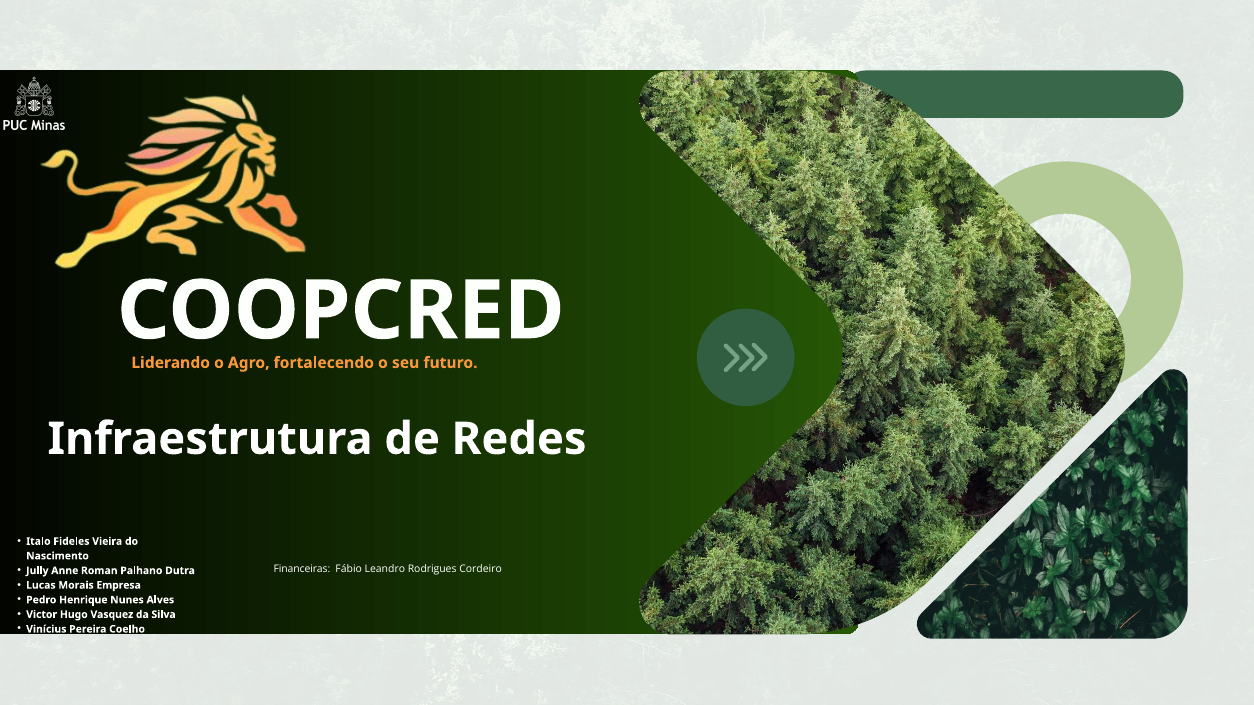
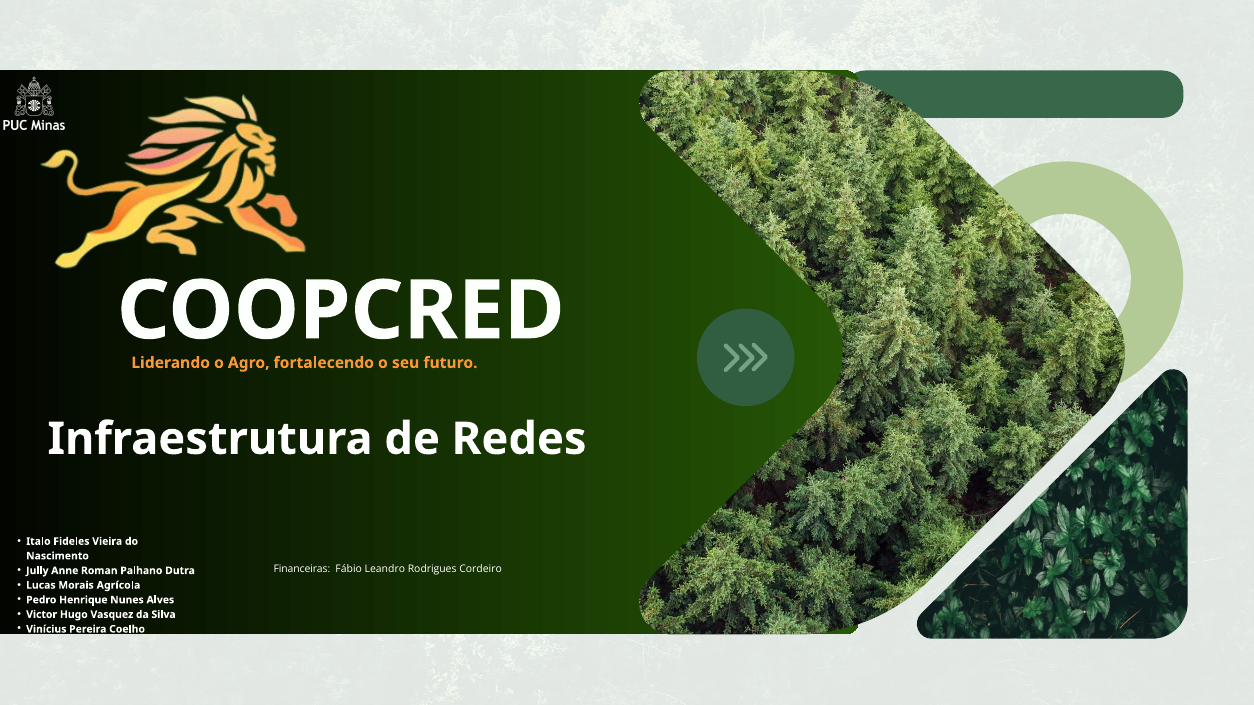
Empresa: Empresa -> Agrícola (118, 586)
